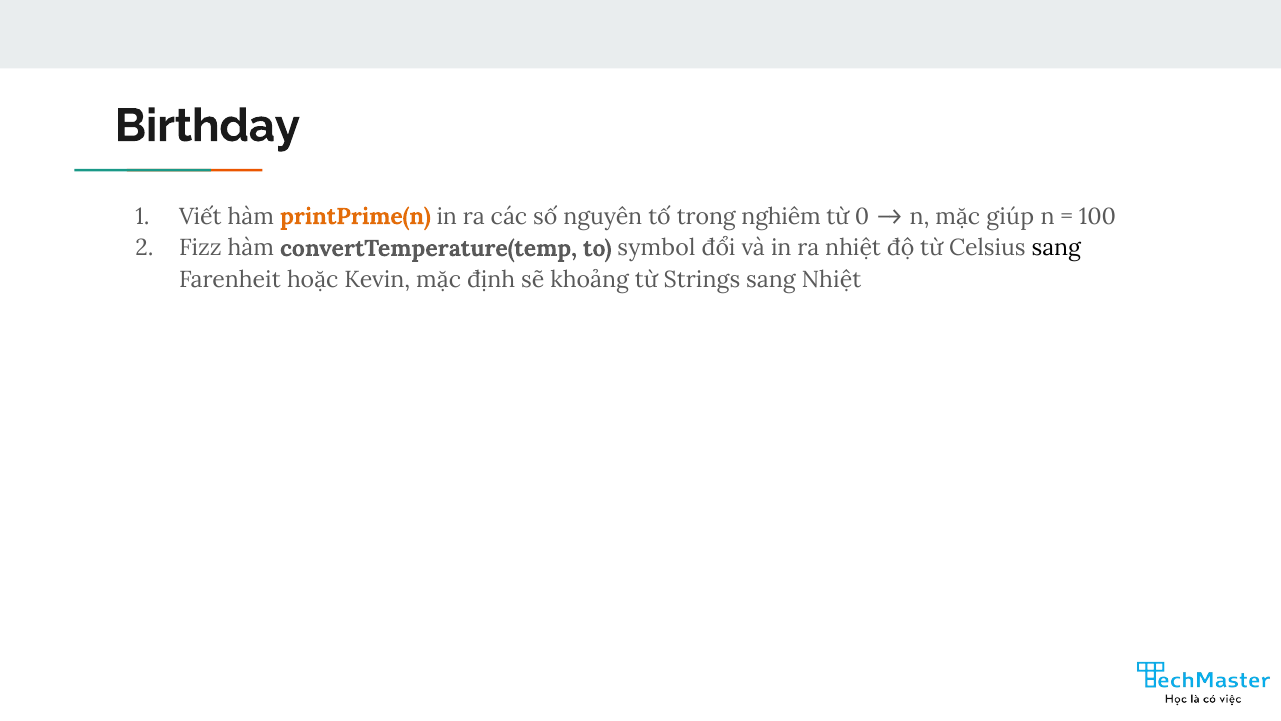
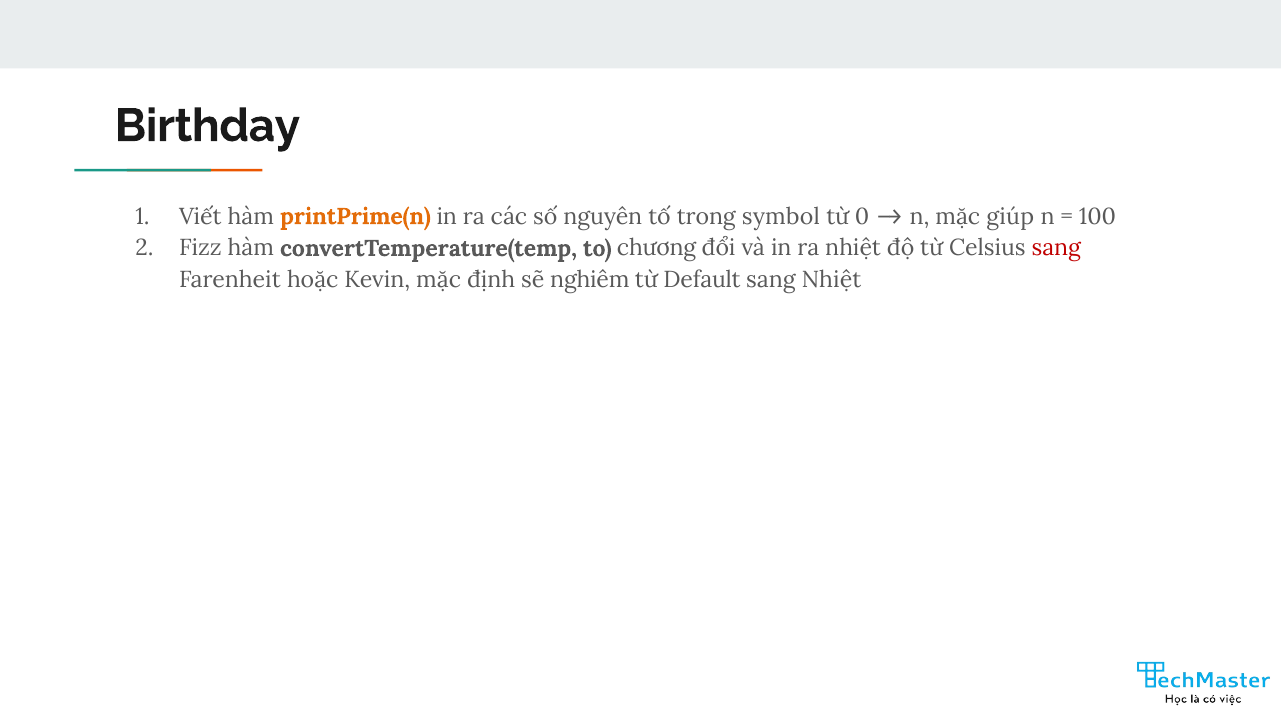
nghiêm: nghiêm -> symbol (781, 216)
symbol: symbol -> chương (657, 248)
sang colour: black -> red (1056, 248)
khoảng: khoảng -> nghiêm (590, 280)
Strings: Strings -> Default (702, 280)
